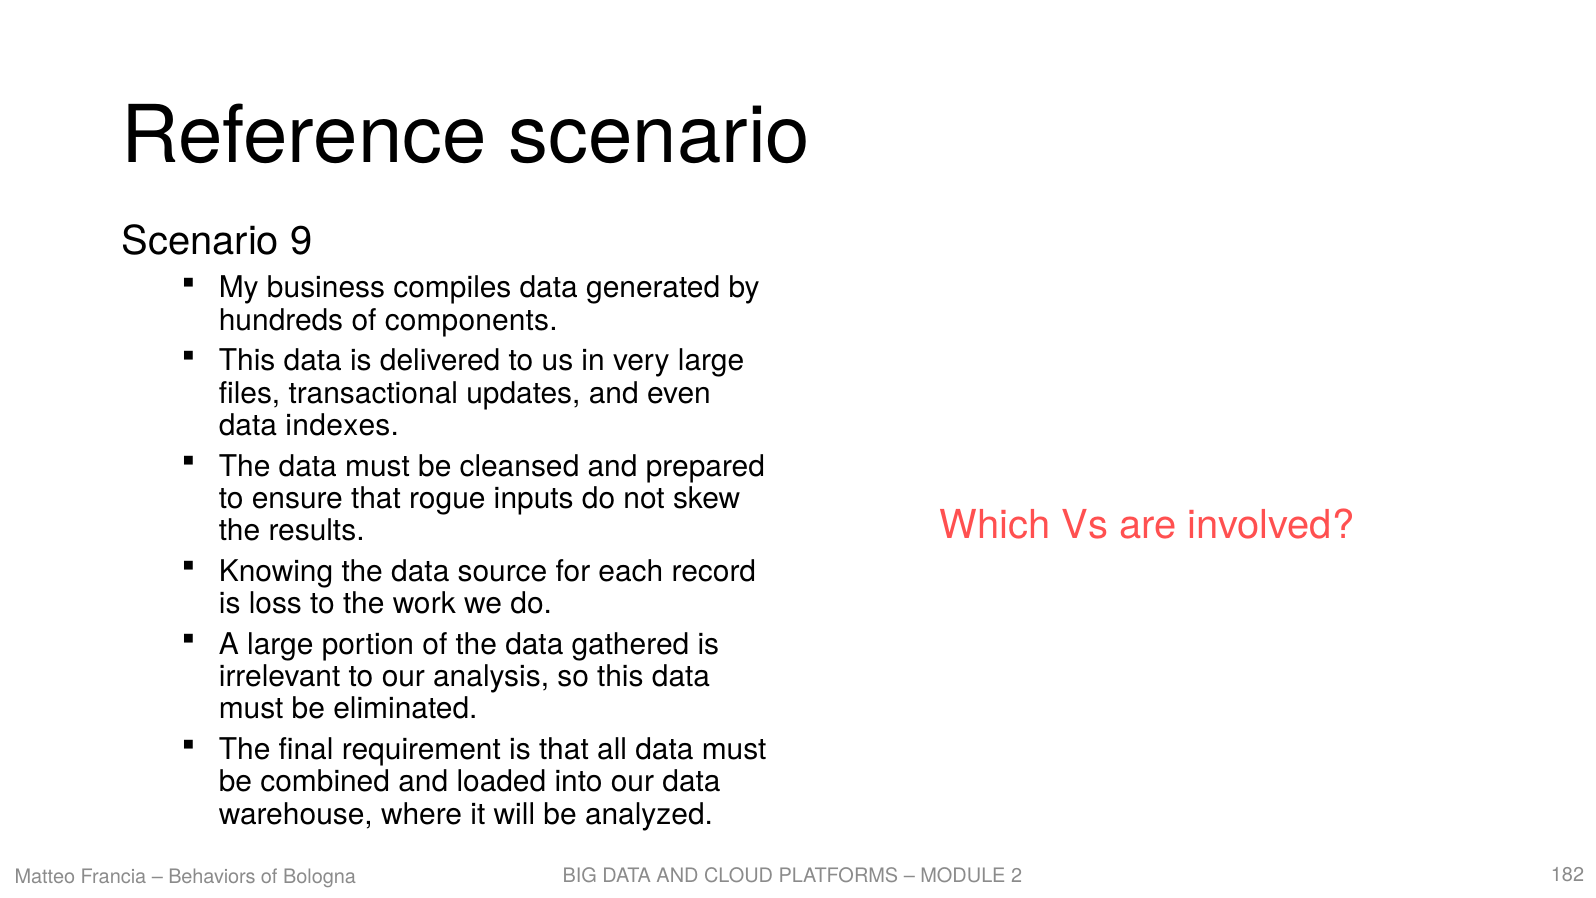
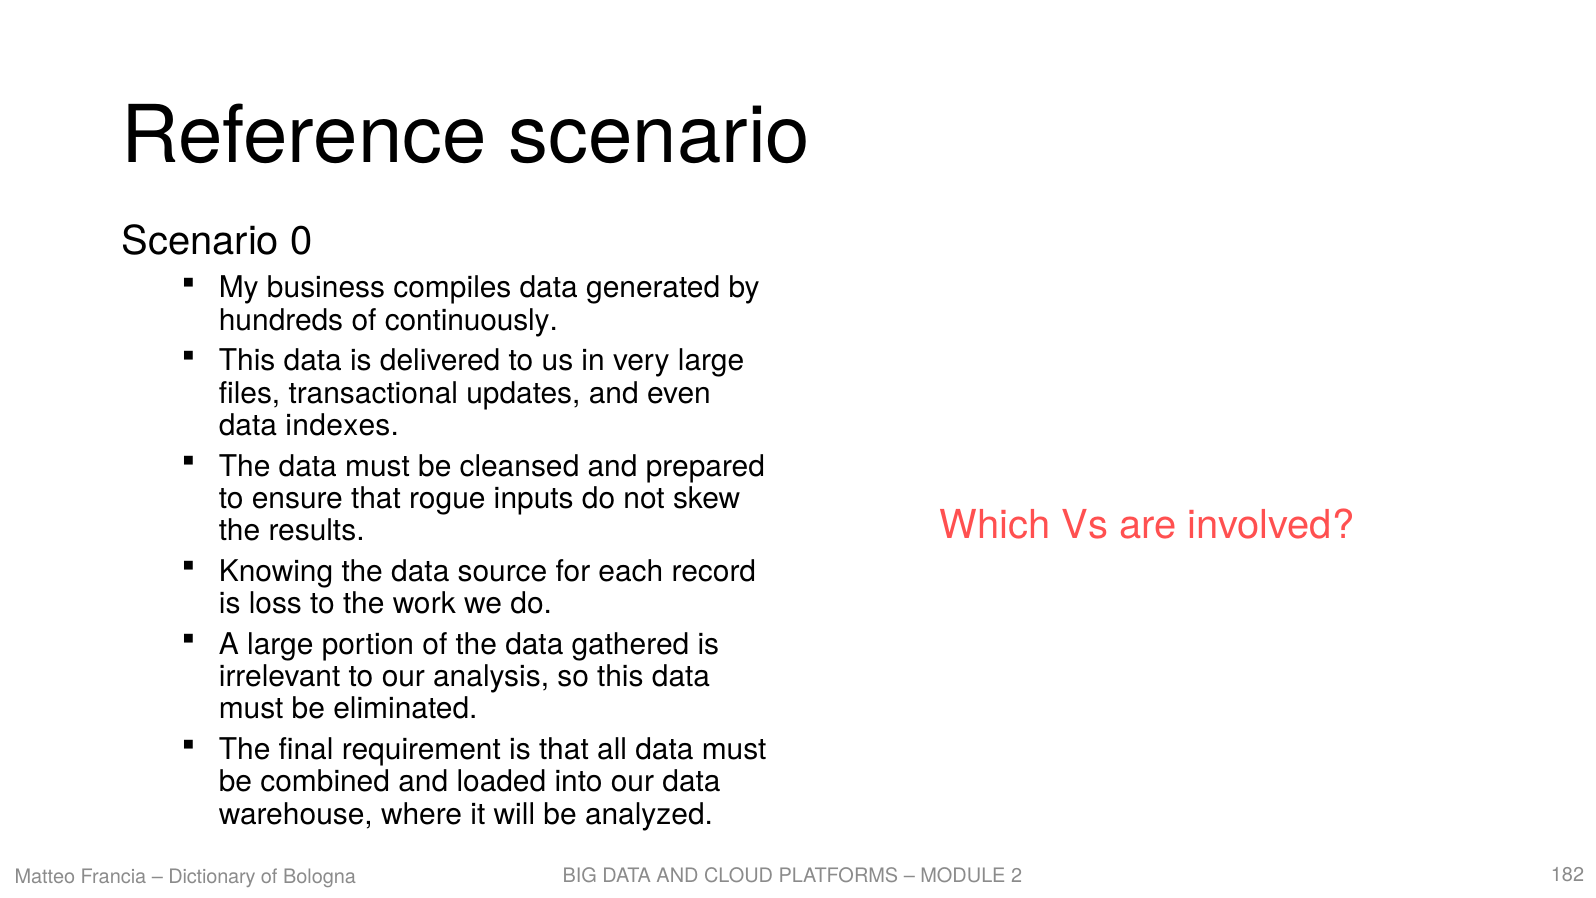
9: 9 -> 0 (301, 242)
components: components -> continuously (471, 320)
Behaviors: Behaviors -> Dictionary (212, 877)
